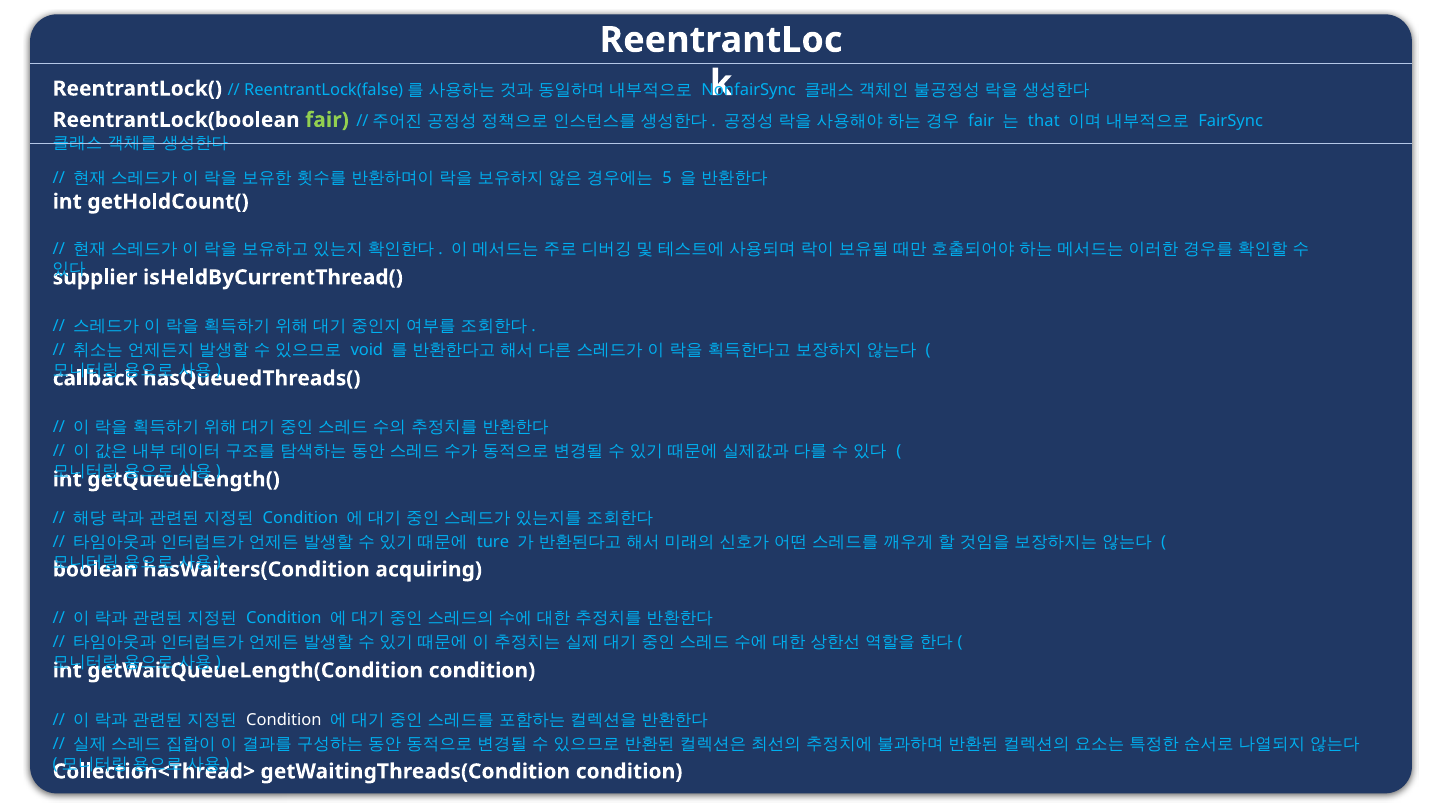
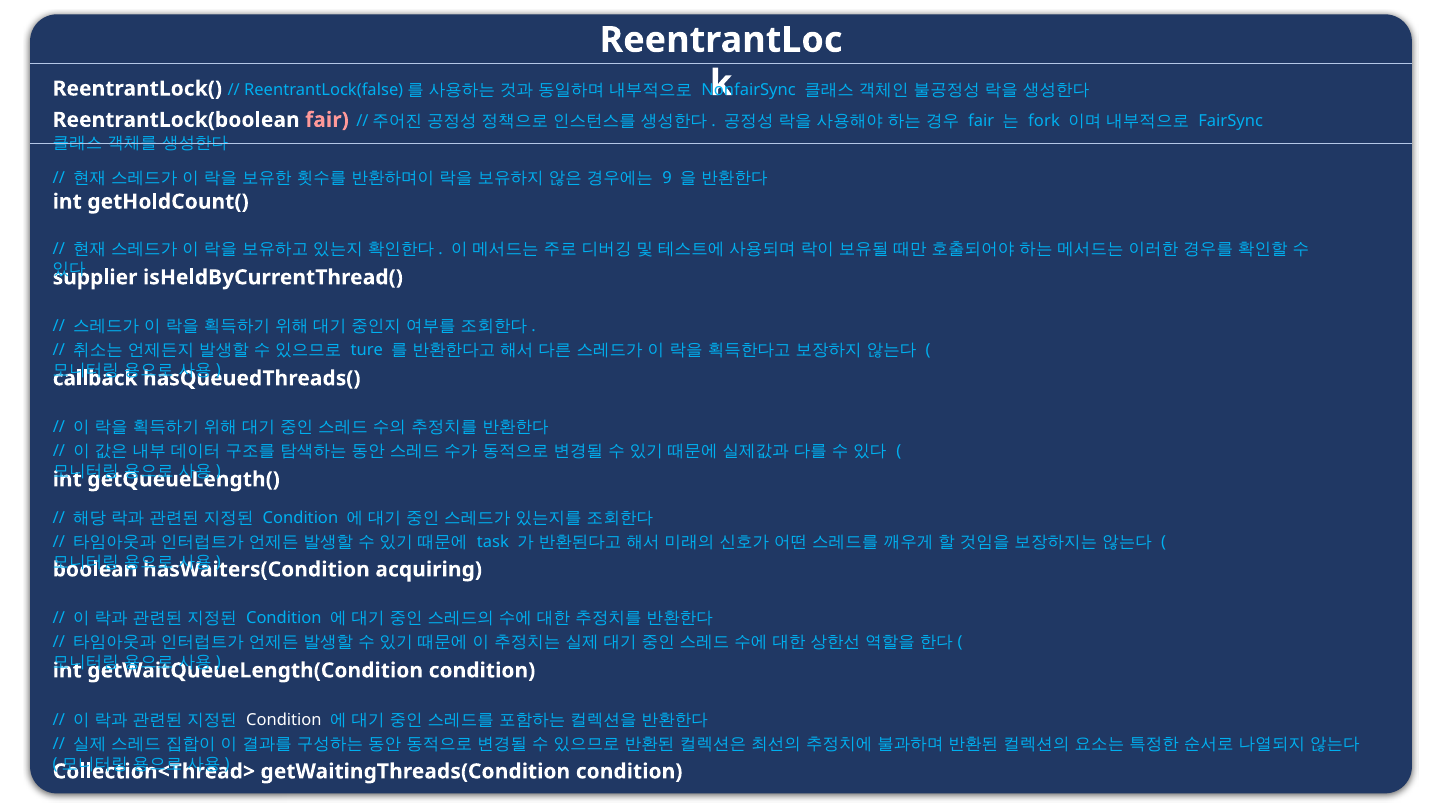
fair colour: light green -> pink (327, 120)
that: that -> fork (1044, 121)
5: 5 -> 9 (667, 178)
void: void -> ture (367, 350)
ture: ture -> task (493, 542)
